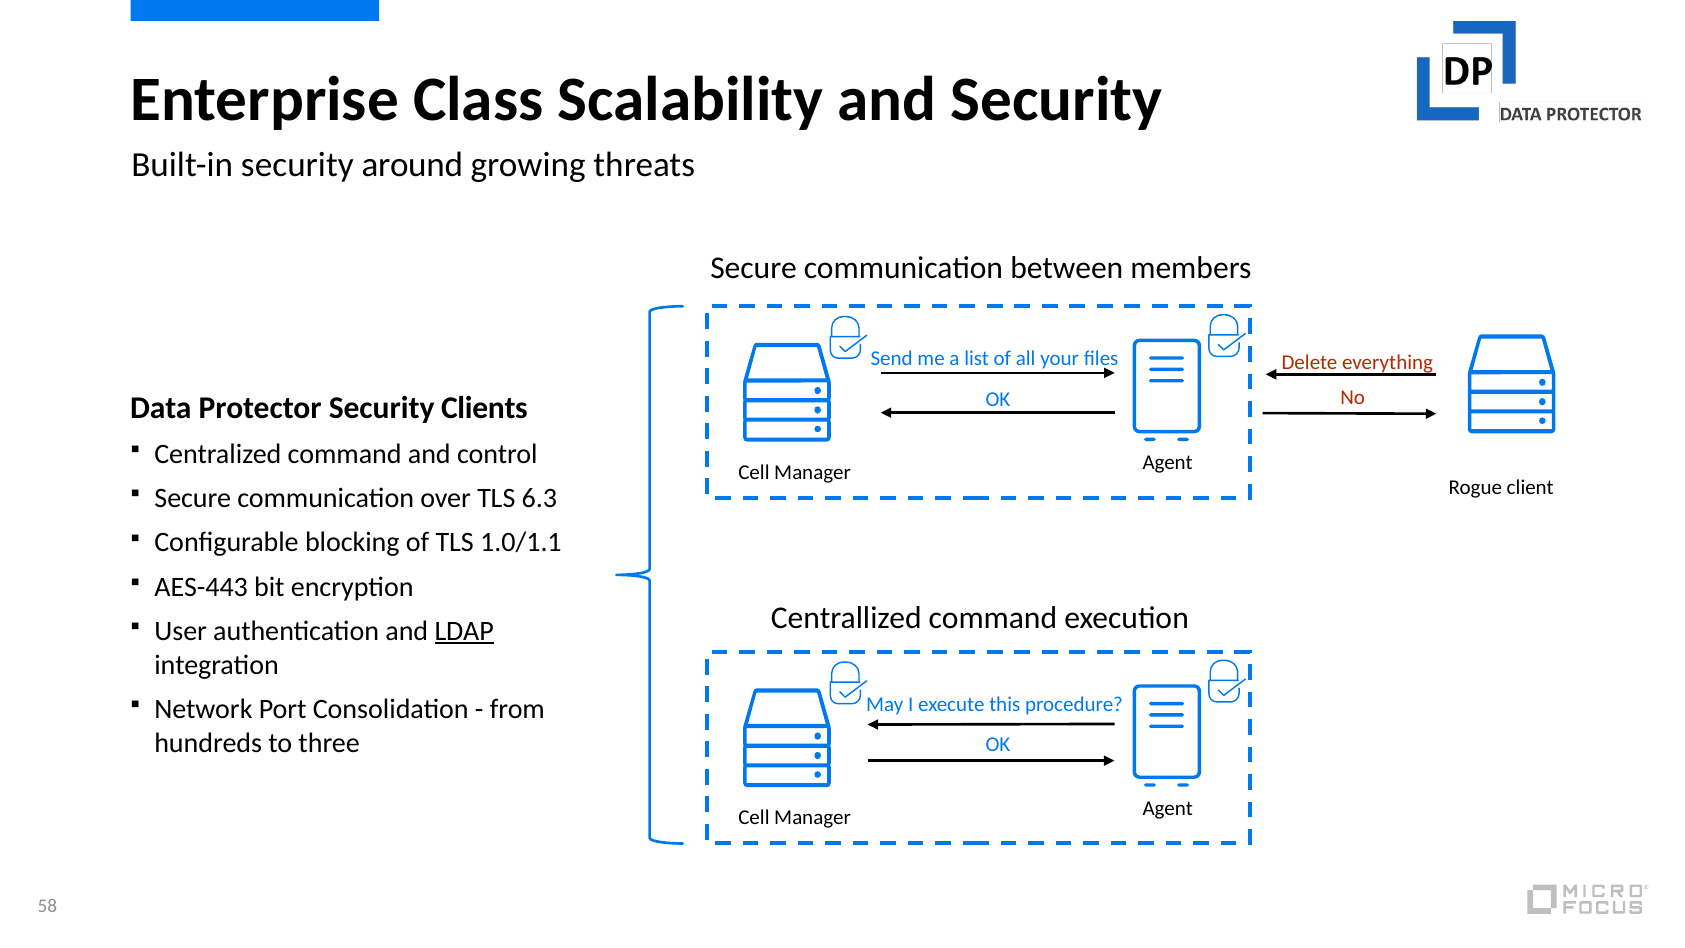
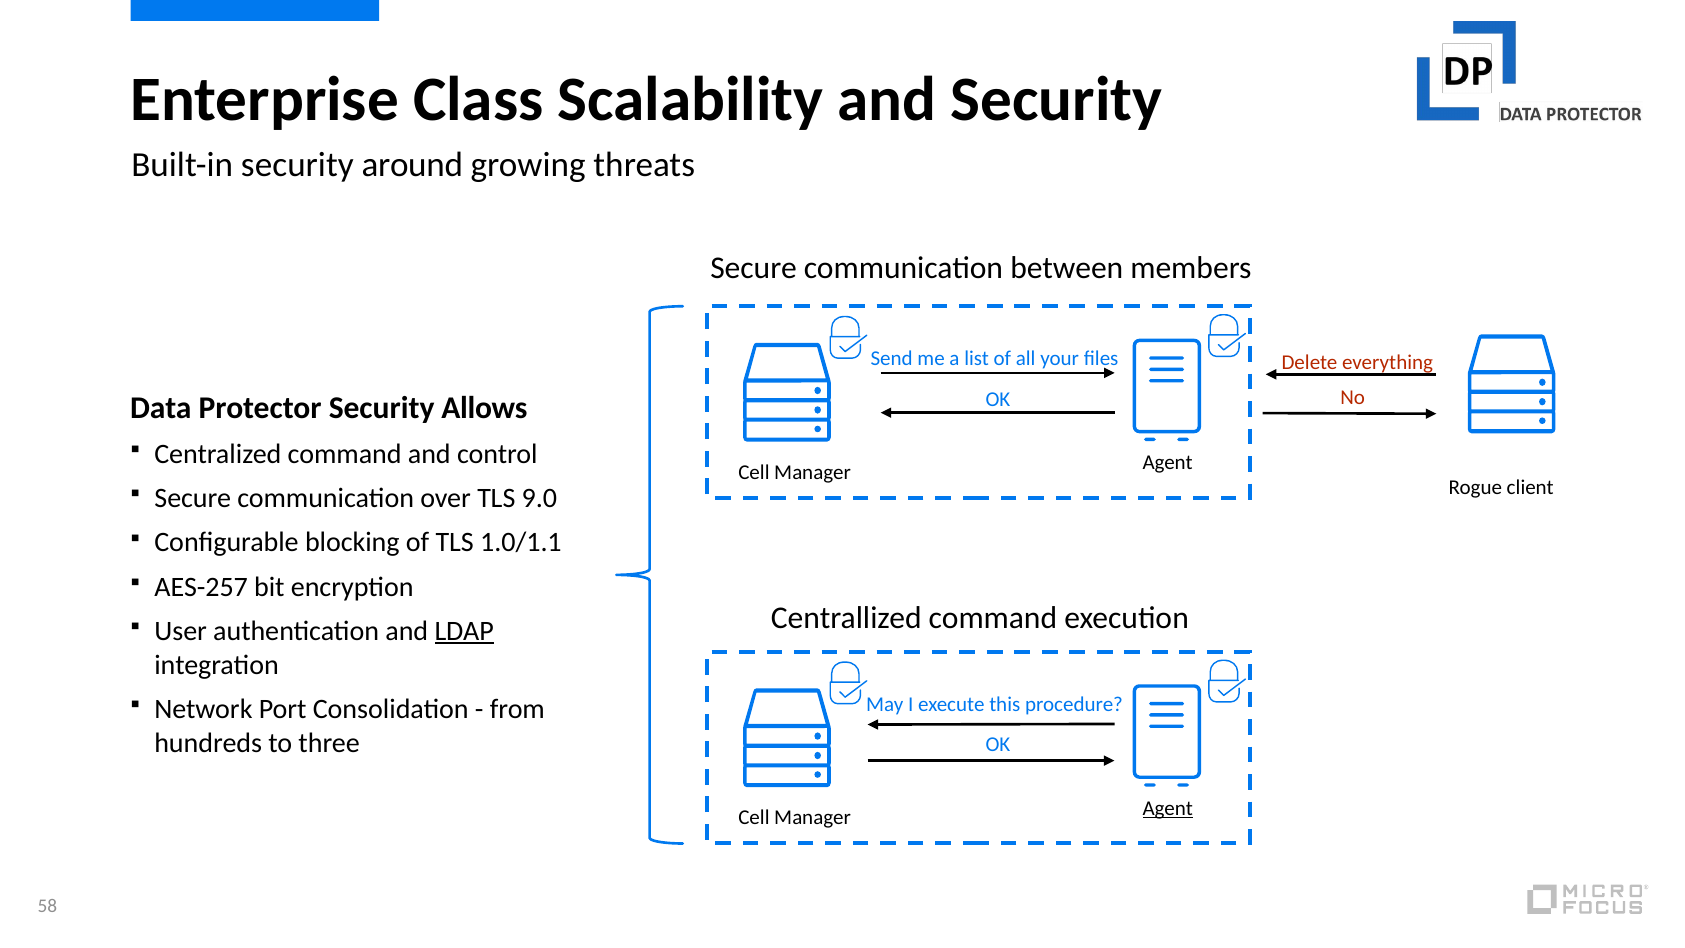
Clients: Clients -> Allows (484, 408)
6.3: 6.3 -> 9.0 (539, 498)
AES-443: AES-443 -> AES-257 (201, 587)
Agent underline: none -> present (1168, 808)
